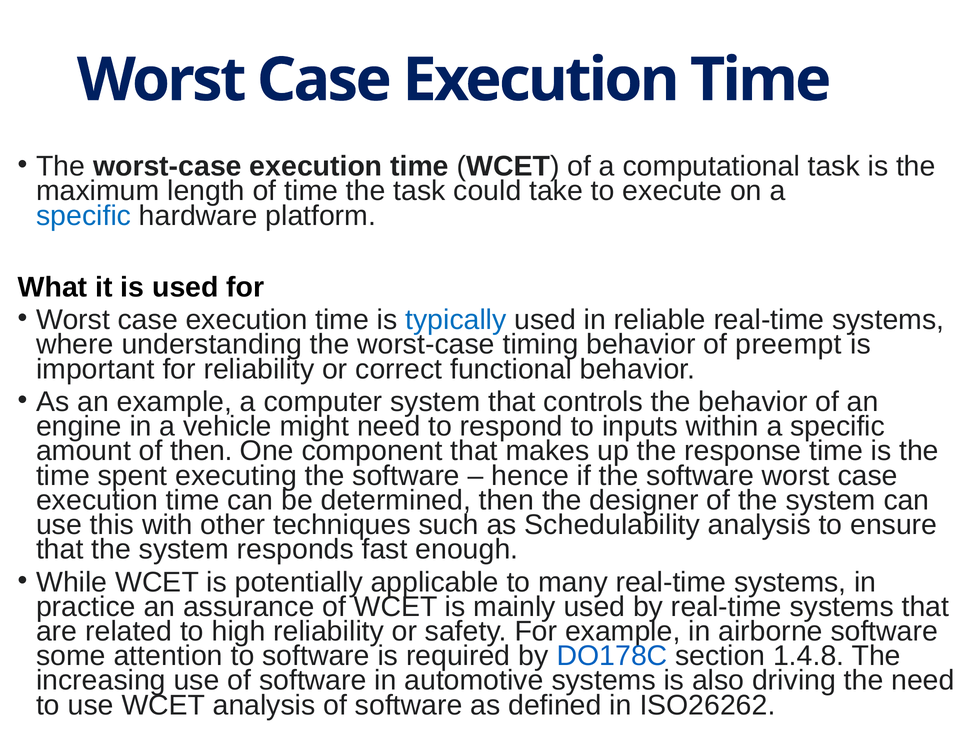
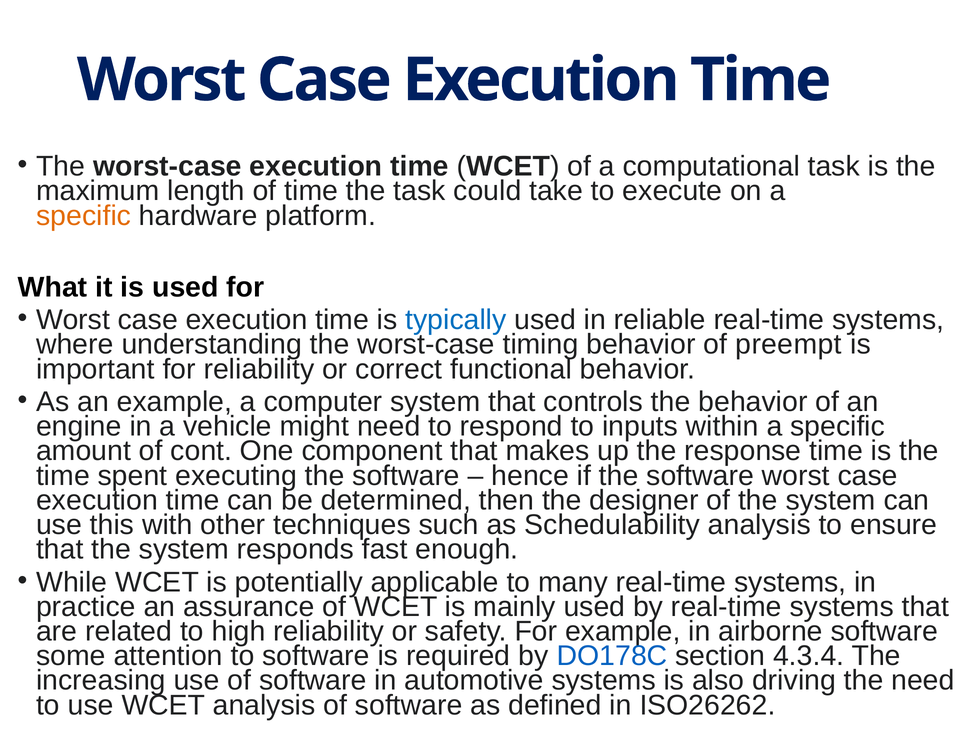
specific colour: blue -> orange (84, 216)
of then: then -> cont (201, 451)
1.4.8: 1.4.8 -> 4.3.4 (809, 656)
